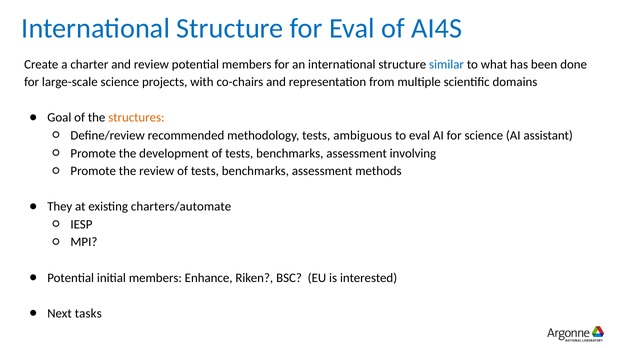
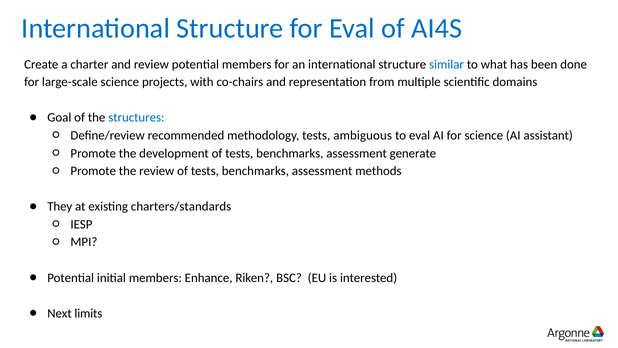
structures colour: orange -> blue (136, 118)
involving: involving -> generate (413, 153)
charters/automate: charters/automate -> charters/standards (181, 206)
tasks: tasks -> limits (88, 313)
